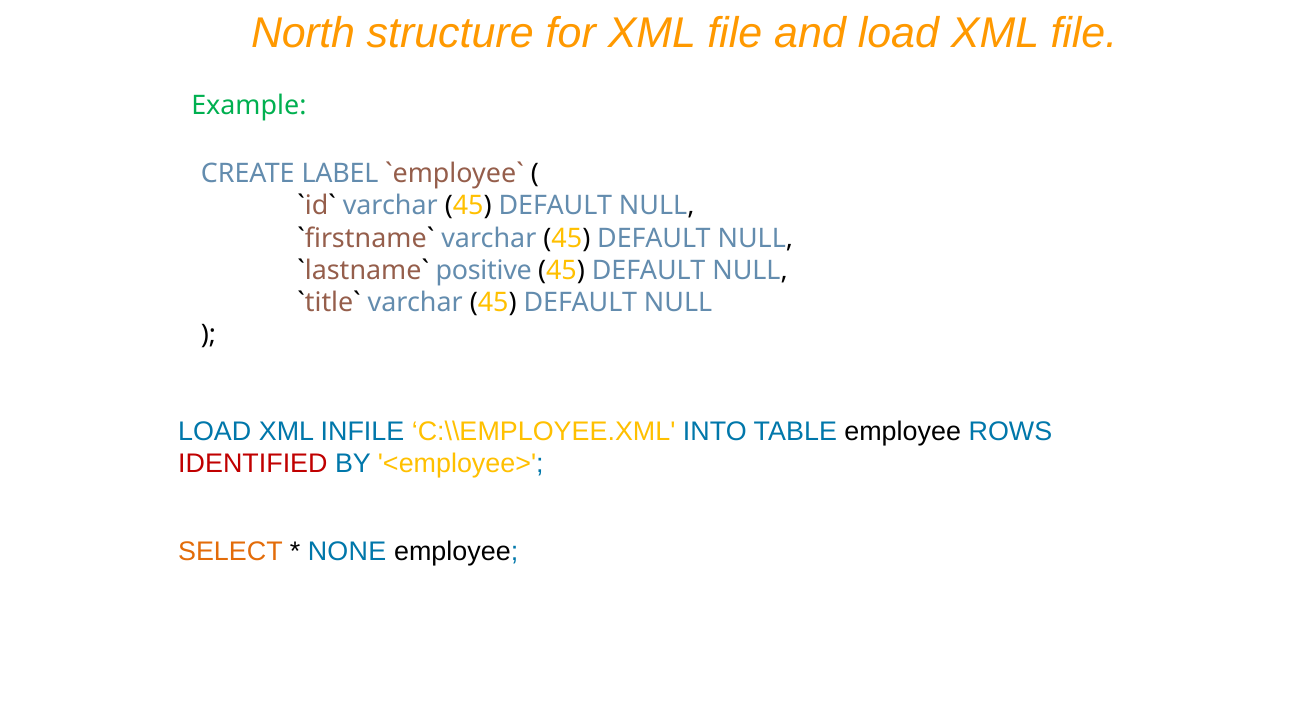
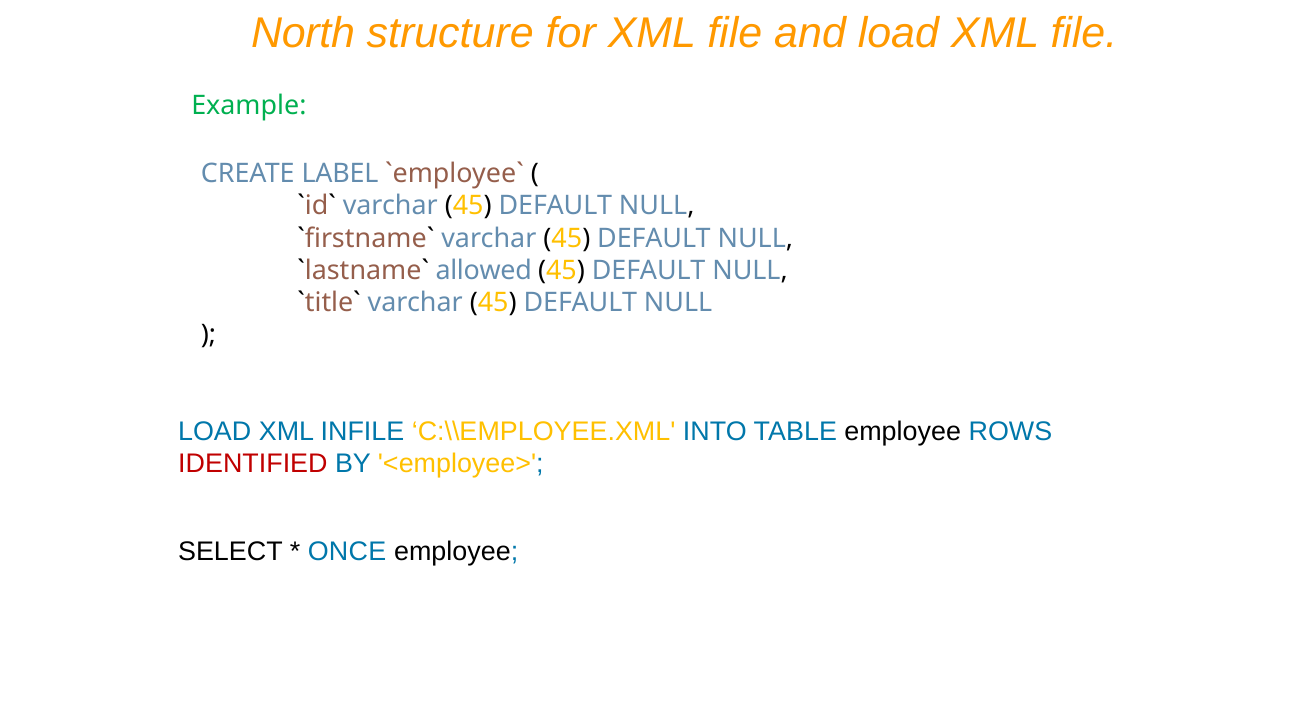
positive: positive -> allowed (484, 270)
SELECT colour: orange -> black (230, 551)
NONE: NONE -> ONCE (347, 551)
